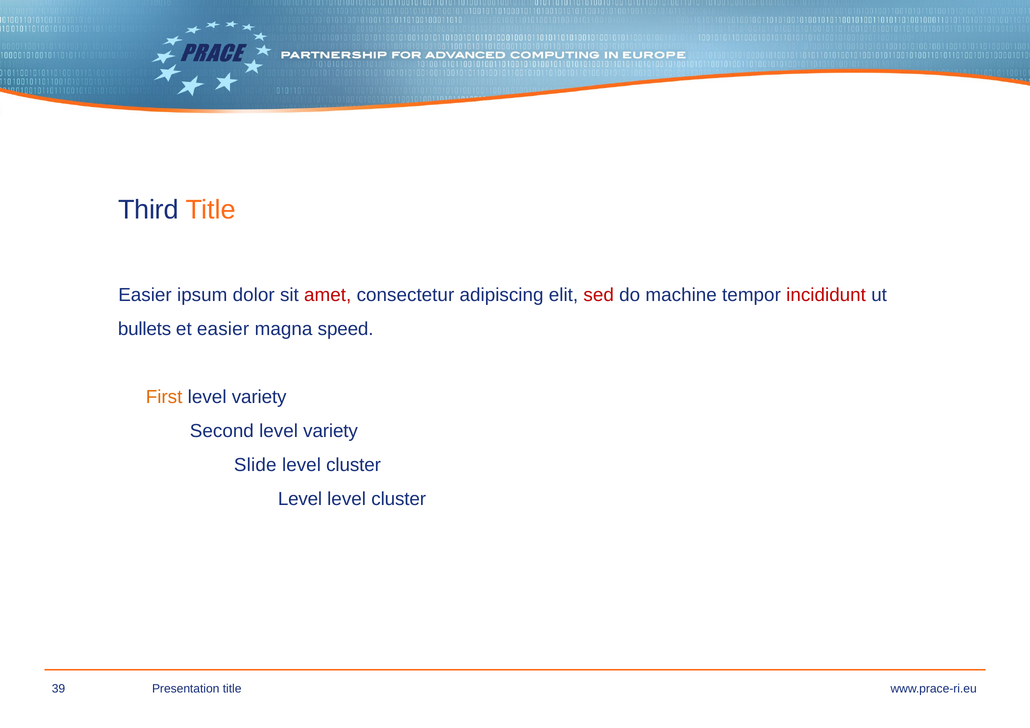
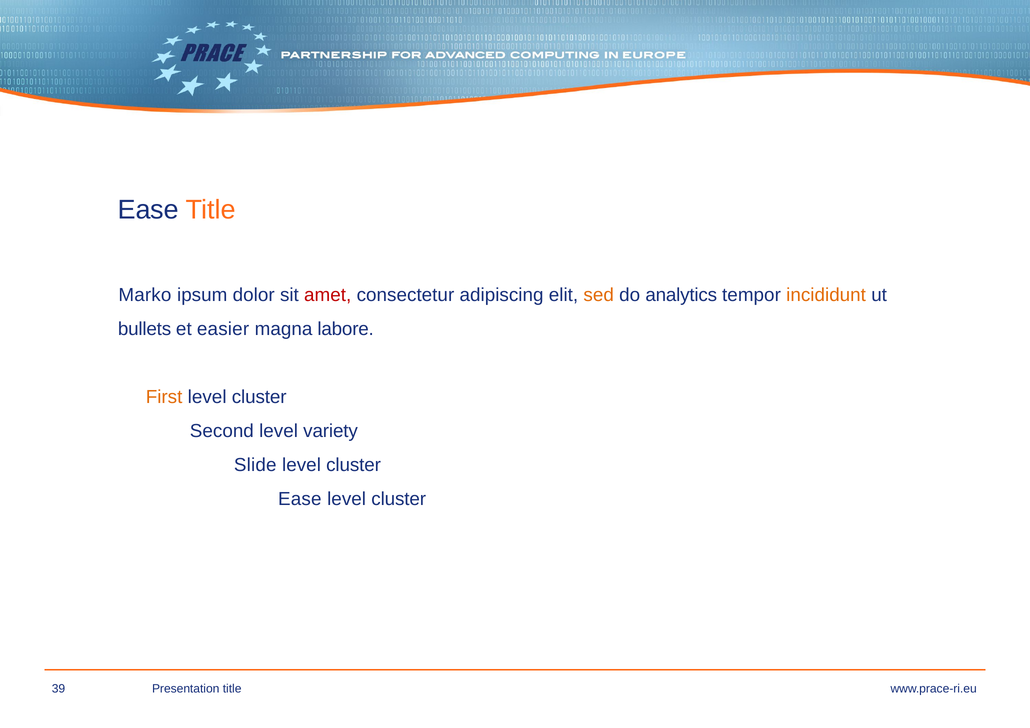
Third: Third -> Ease (148, 210)
Easier: Easier -> Marko (145, 295)
sed colour: red -> orange (599, 295)
machine: machine -> analytics (681, 295)
incididunt colour: red -> orange (826, 295)
speed: speed -> labore (346, 329)
variety: variety -> cluster (259, 397)
Level: Level -> Ease (300, 499)
